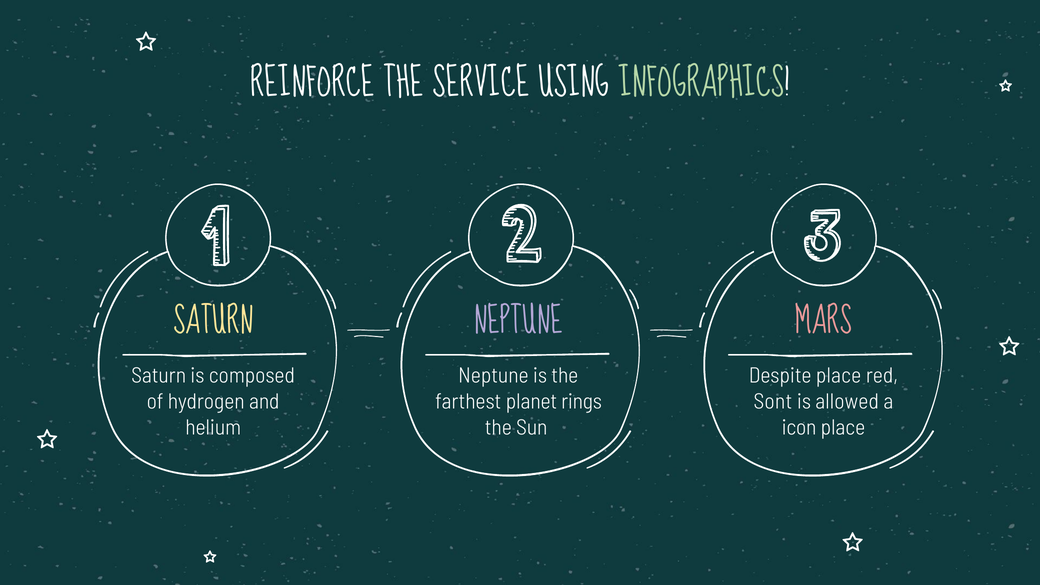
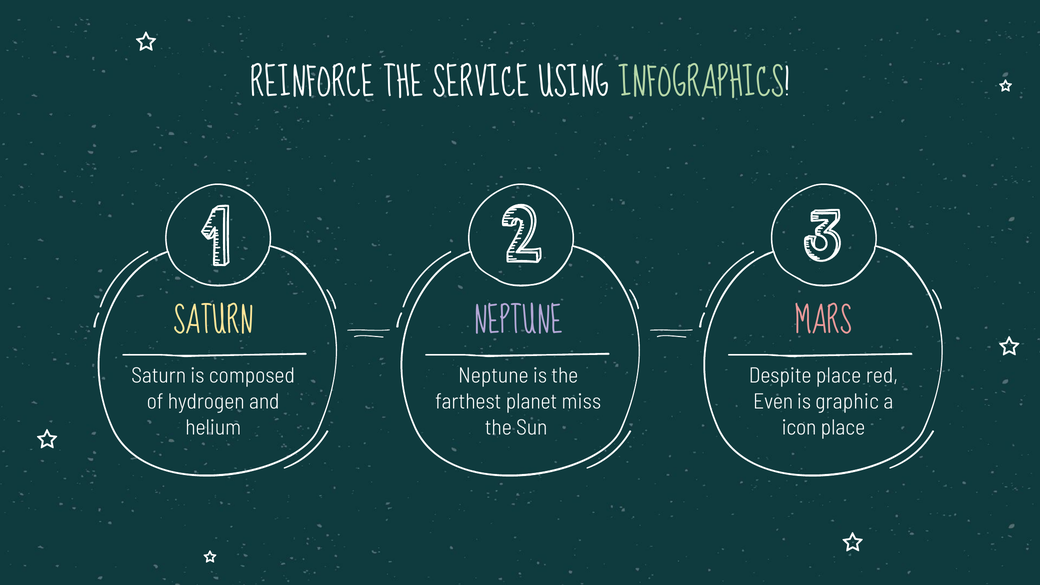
rings: rings -> miss (581, 402)
Sont: Sont -> Even (773, 402)
allowed: allowed -> graphic (847, 402)
